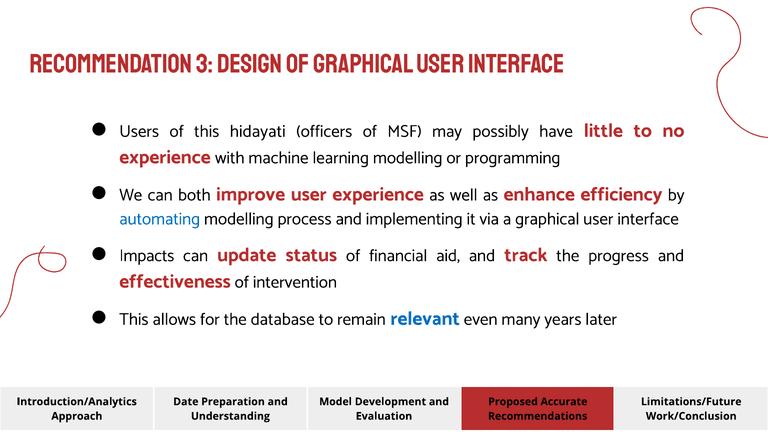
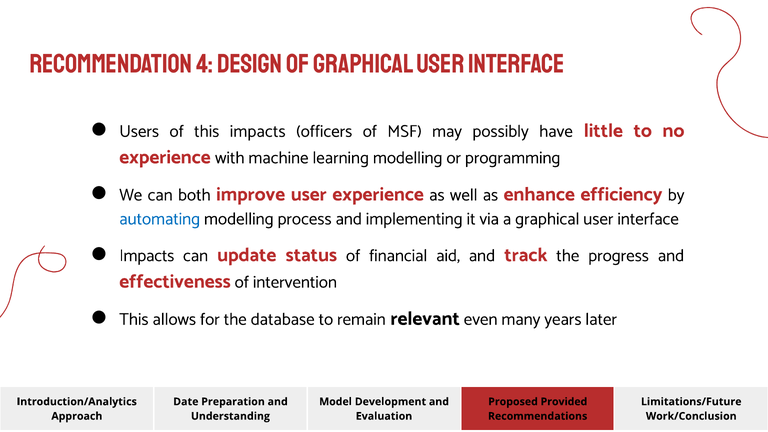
3: 3 -> 4 (205, 64)
this hidayati: hidayati -> impacts (258, 131)
relevant colour: blue -> black (425, 318)
Accurate: Accurate -> Provided (564, 402)
